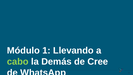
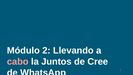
1: 1 -> 2 (46, 50)
cabo colour: light green -> pink (18, 61)
Demás: Demás -> Juntos (56, 61)
